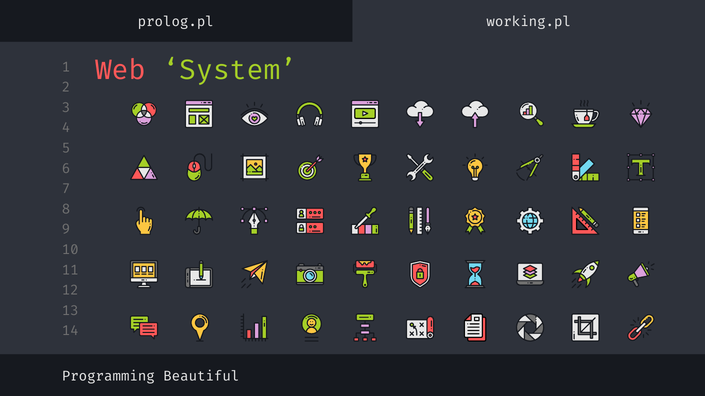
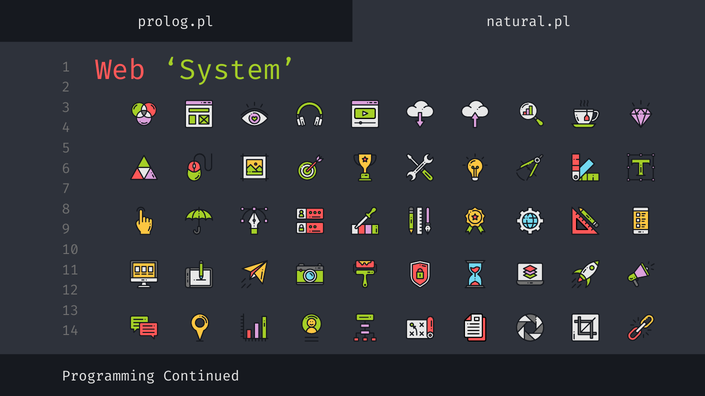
working.pl: working.pl -> natural.pl (529, 22)
Beautiful: Beautiful -> Continued (201, 377)
